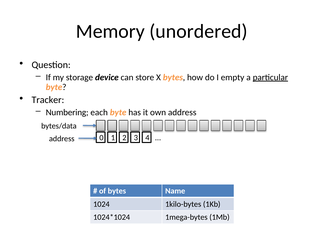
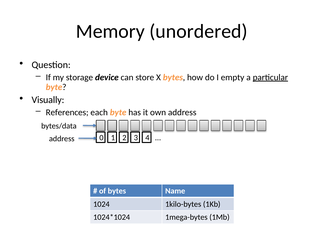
Tracker: Tracker -> Visually (48, 100)
Numbering: Numbering -> References (67, 112)
